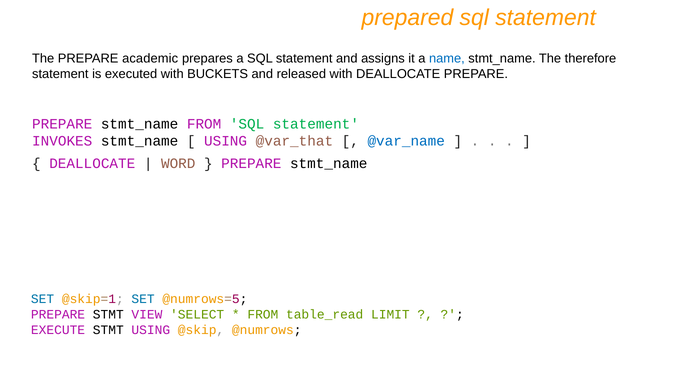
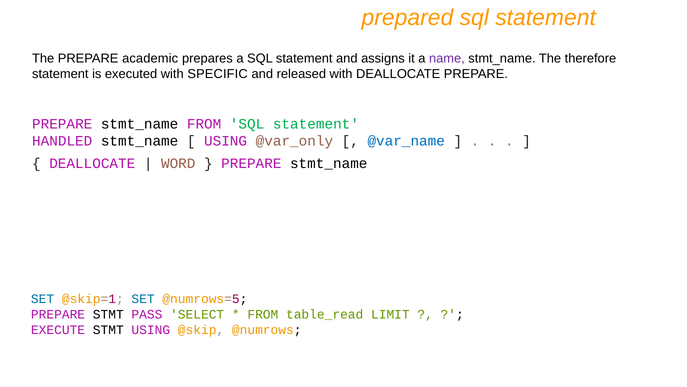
name colour: blue -> purple (447, 58)
BUCKETS: BUCKETS -> SPECIFIC (218, 74)
INVOKES: INVOKES -> HANDLED (62, 141)
@var_that: @var_that -> @var_only (294, 141)
VIEW: VIEW -> PASS (147, 314)
